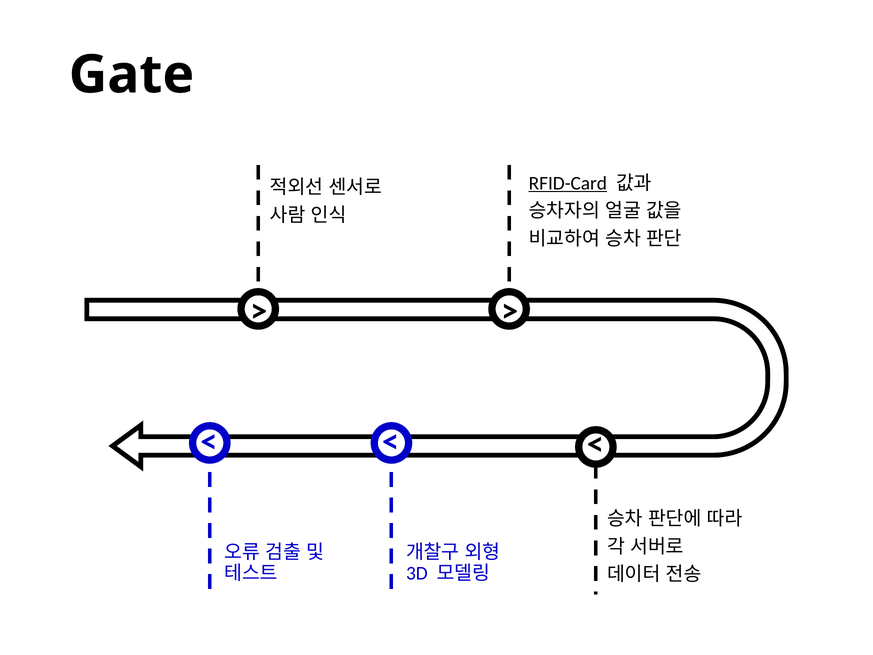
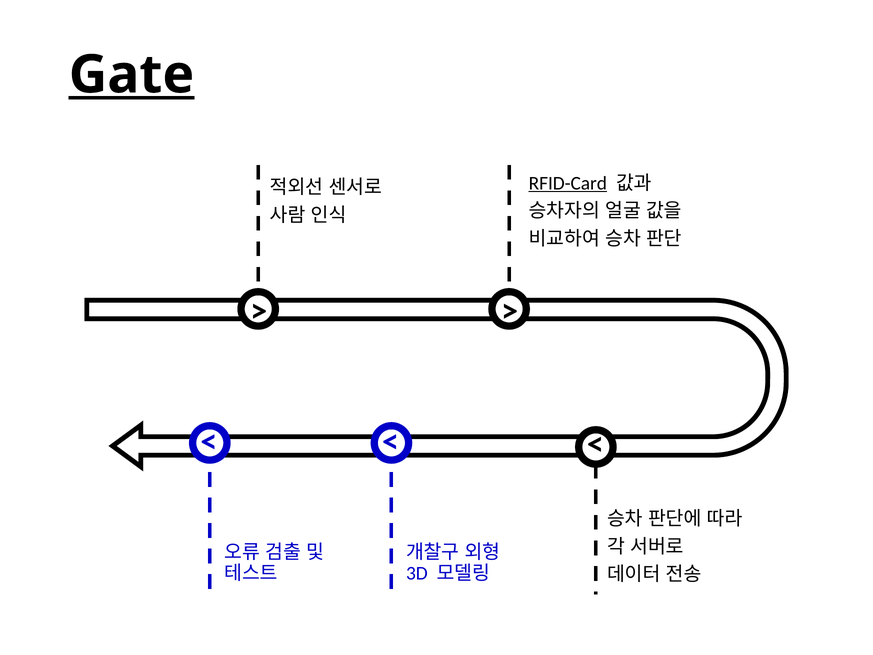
Gate underline: none -> present (132, 75)
